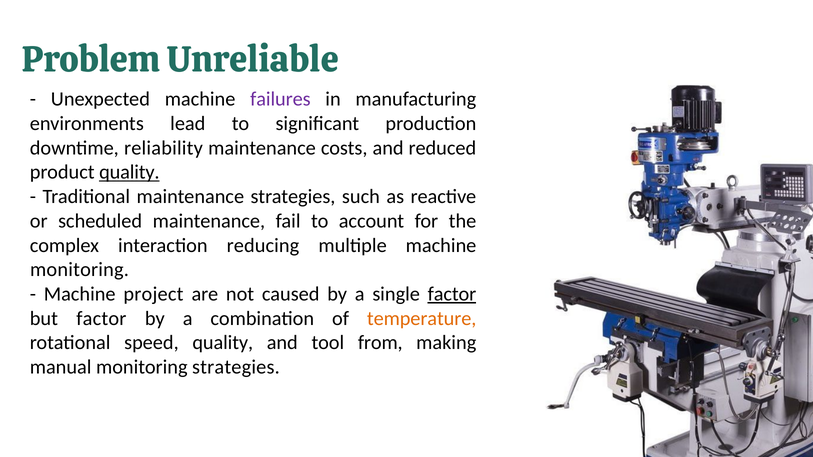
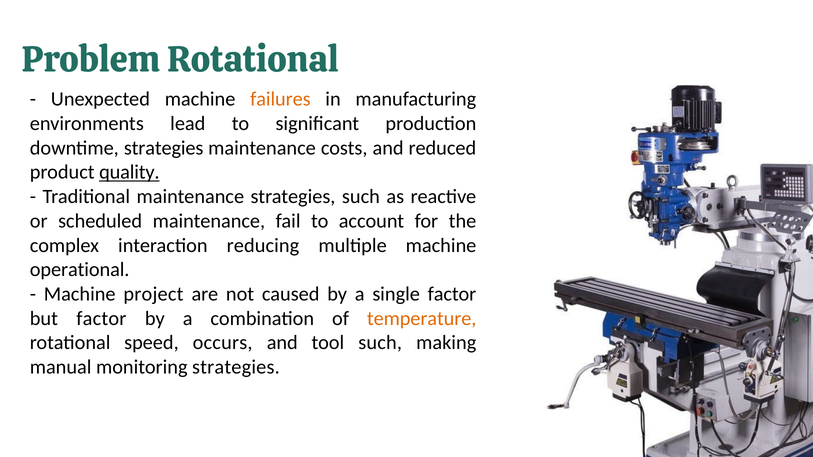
Problem Unreliable: Unreliable -> Rotational (253, 60)
failures colour: purple -> orange (280, 99)
downtime reliability: reliability -> strategies (164, 148)
monitoring: monitoring -> operational (80, 270)
factor underline: present -> none (452, 294)
speed quality: quality -> occurs (223, 343)
tool from: from -> such (380, 343)
